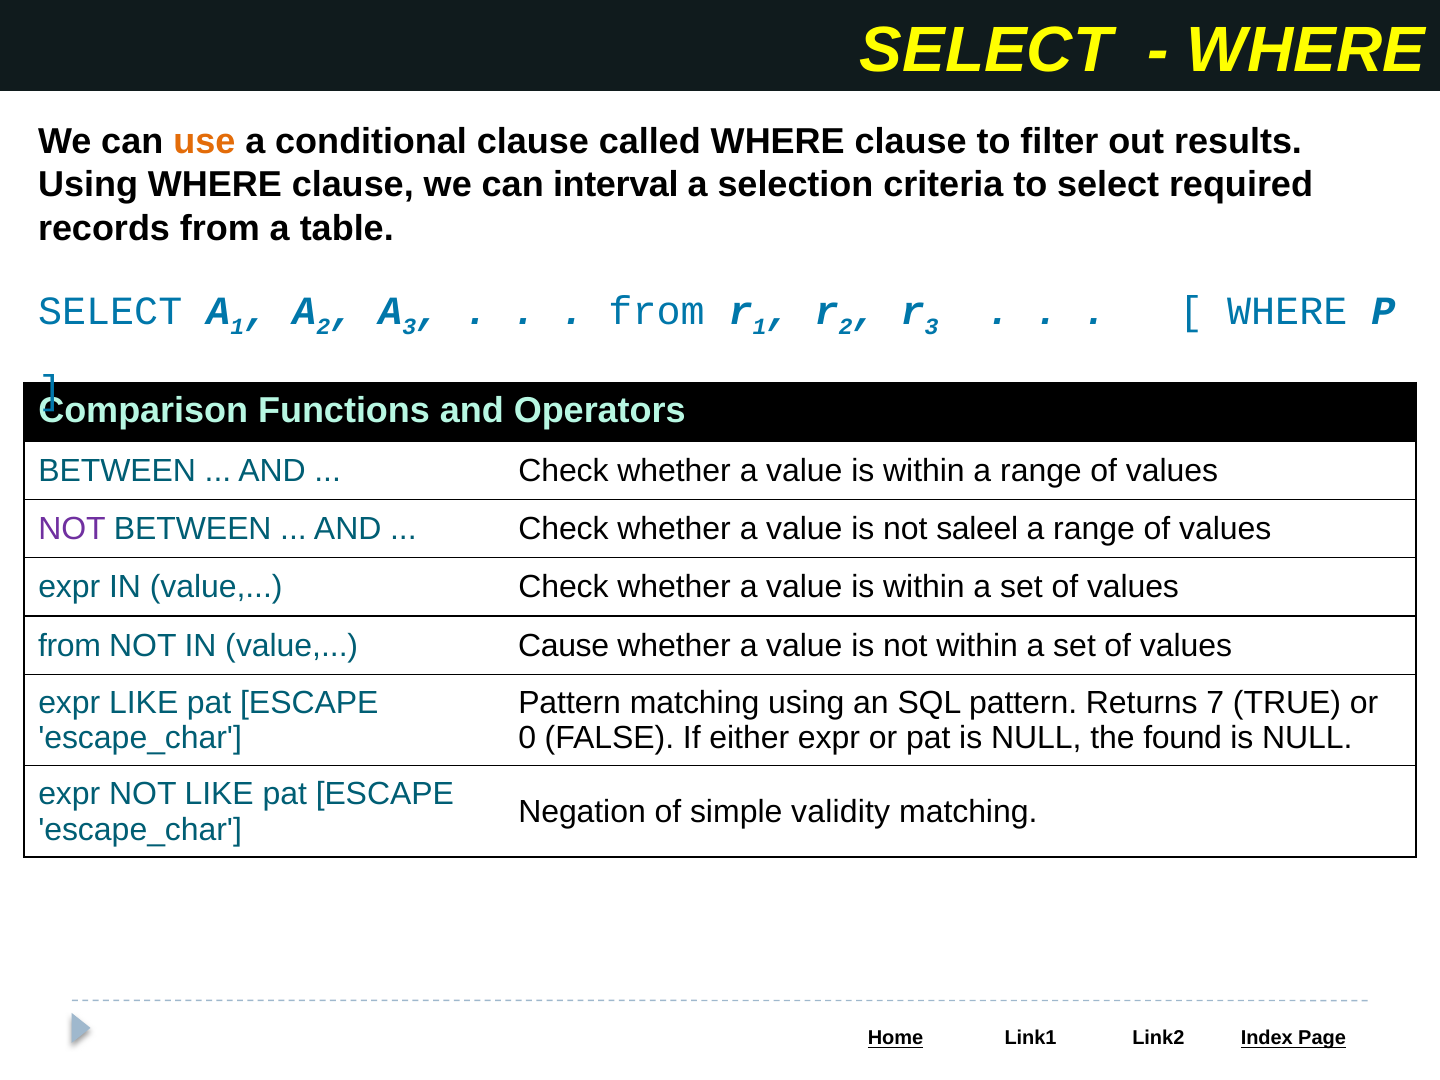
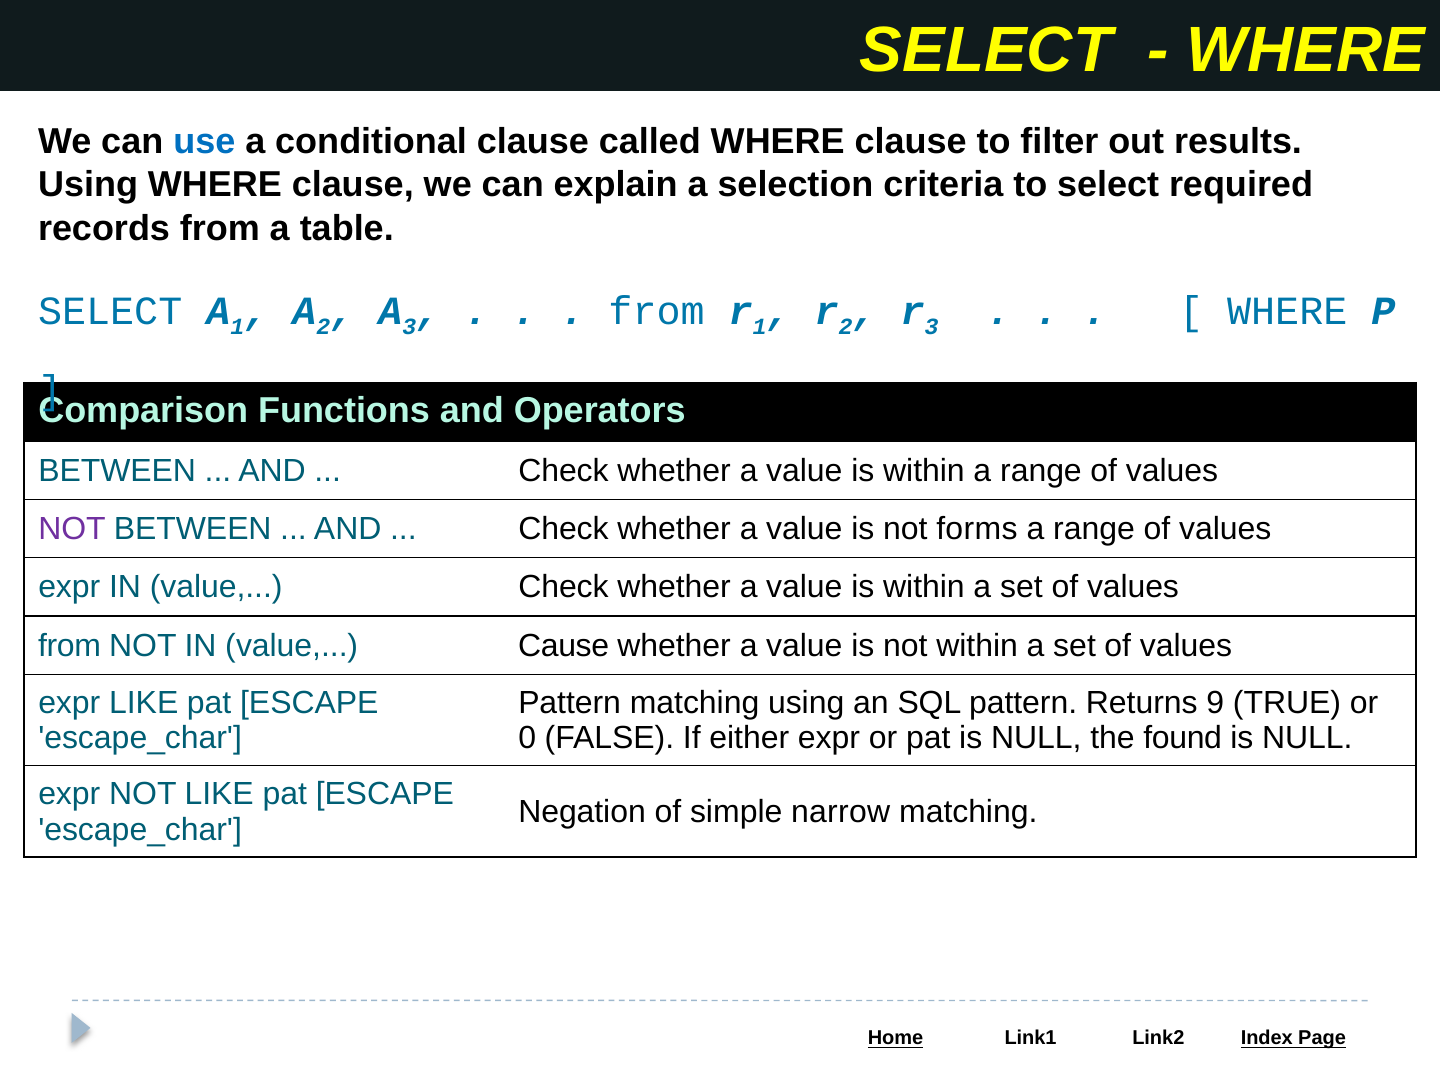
use colour: orange -> blue (204, 142)
interval: interval -> explain (616, 185)
saleel: saleel -> forms (977, 529)
7: 7 -> 9 (1215, 703)
validity: validity -> narrow (841, 812)
